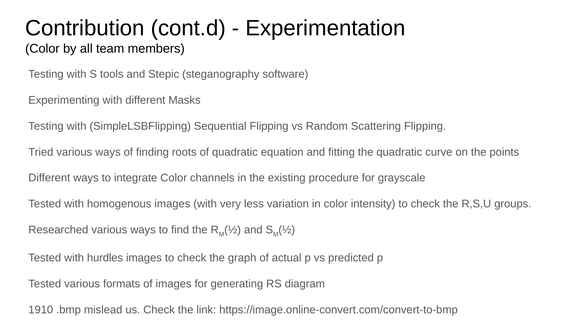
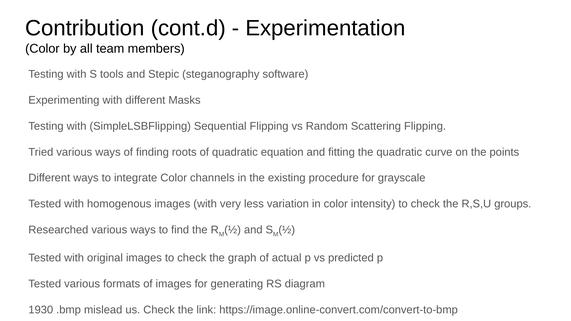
hurdles: hurdles -> original (105, 258)
1910: 1910 -> 1930 (41, 310)
